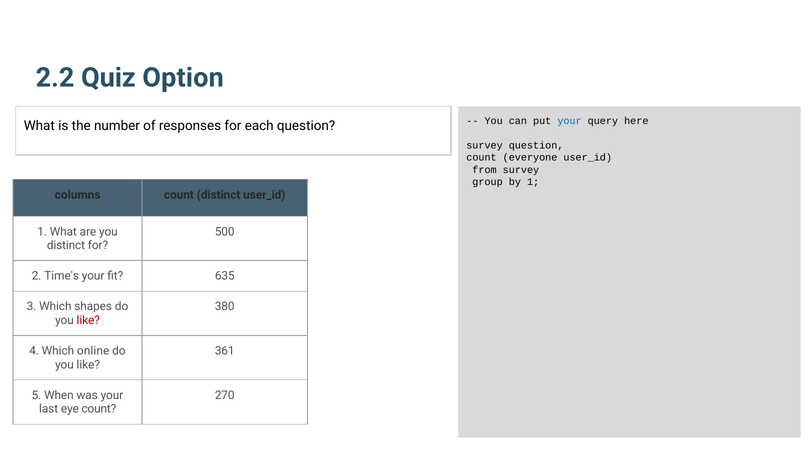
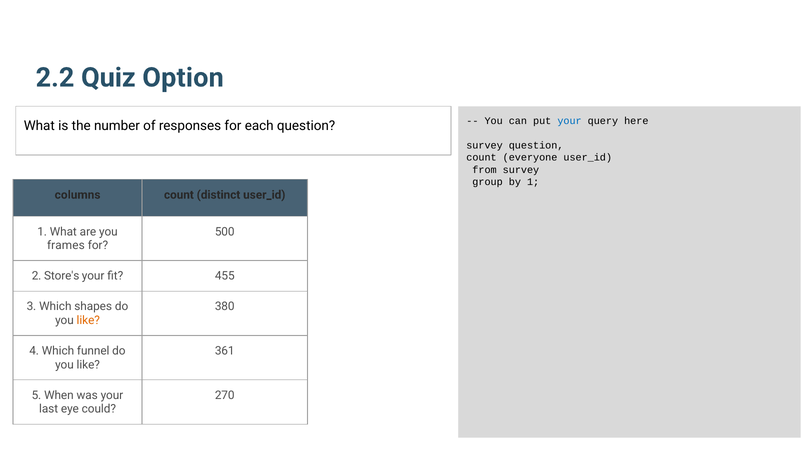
distinct: distinct -> frames (66, 245)
Time's: Time's -> Store's (62, 276)
635: 635 -> 455 (225, 276)
like colour: red -> orange (88, 320)
online: online -> funnel (93, 351)
eye count: count -> could (99, 409)
